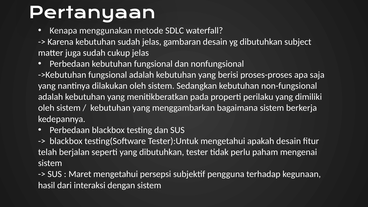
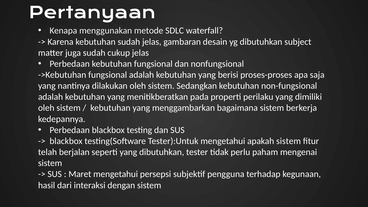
apakah desain: desain -> sistem (289, 141)
